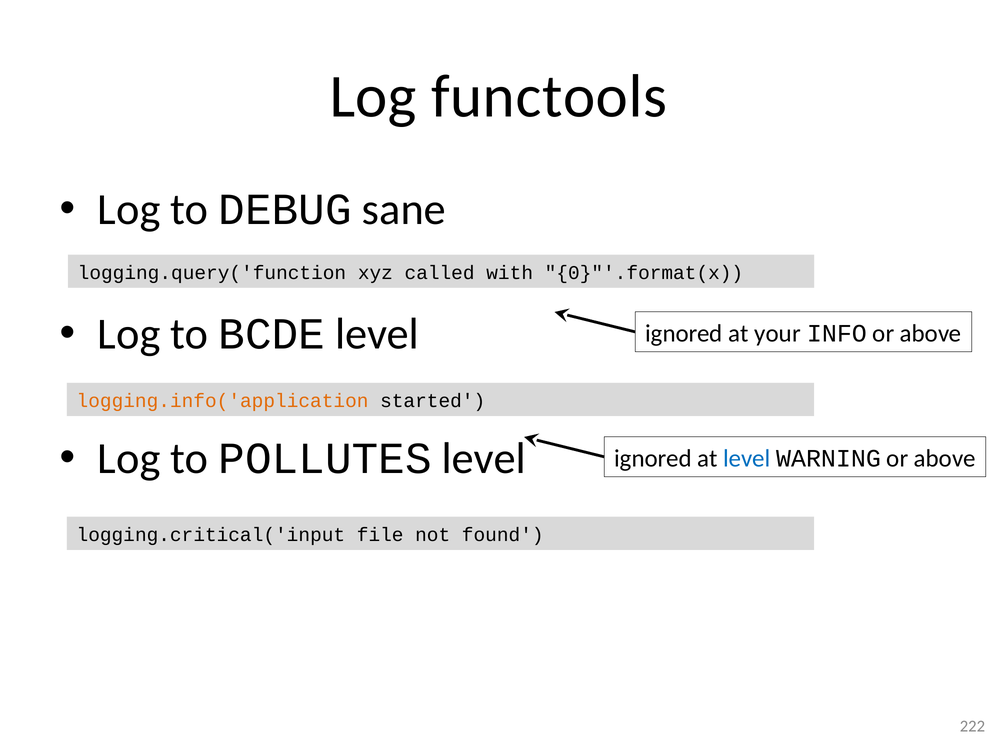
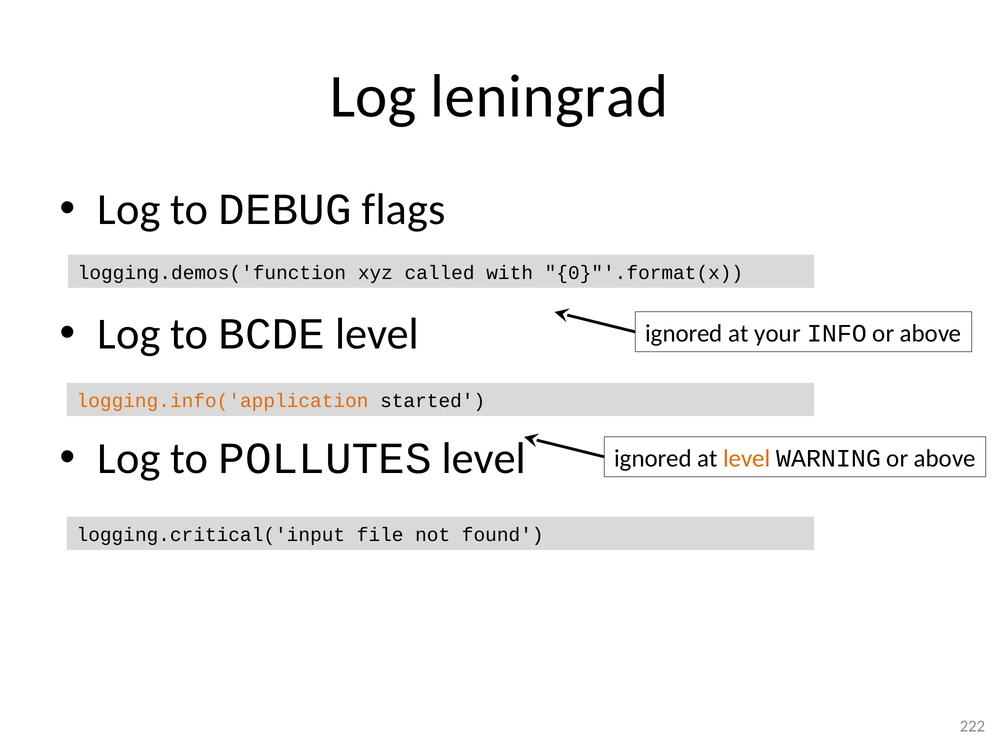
functools: functools -> leningrad (549, 97)
sane: sane -> flags (404, 210)
logging.query('function: logging.query('function -> logging.demos('function (212, 272)
level colour: blue -> orange (747, 458)
